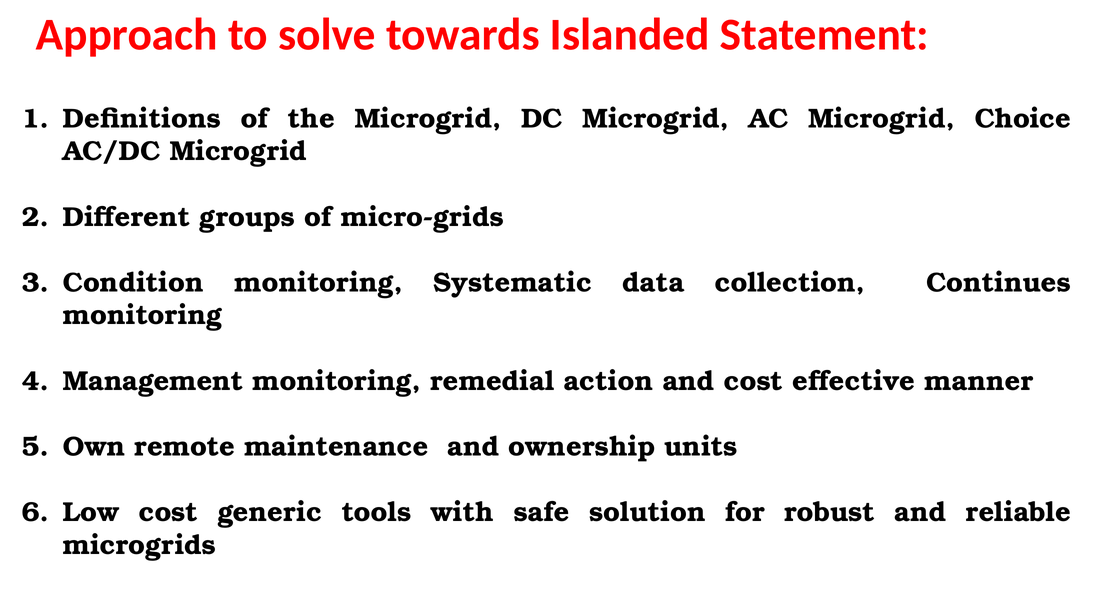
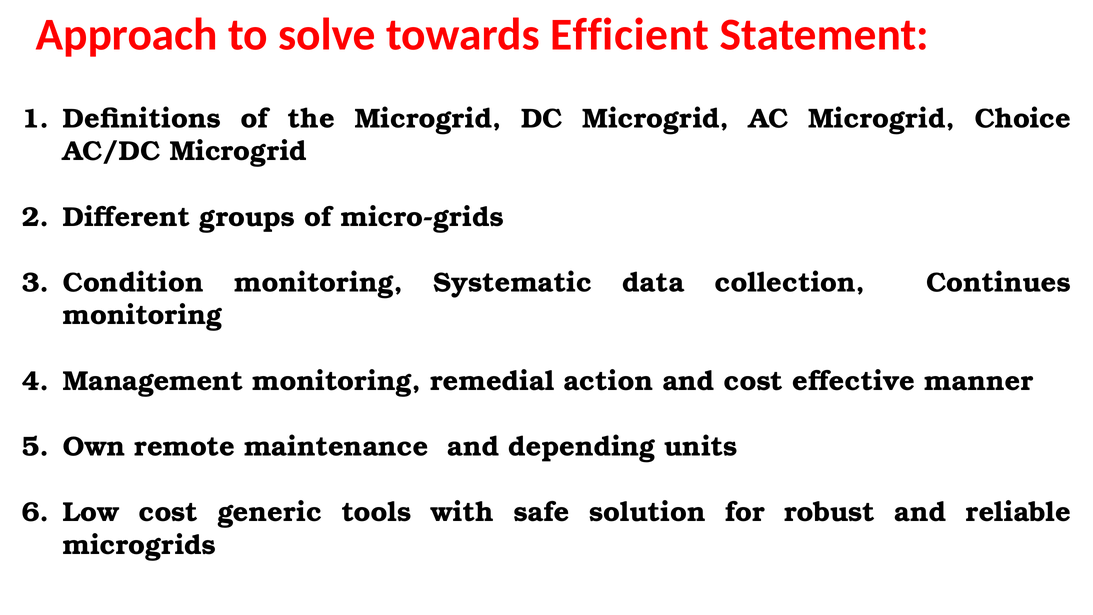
Islanded: Islanded -> Efficient (630, 35)
ownership: ownership -> depending (582, 446)
